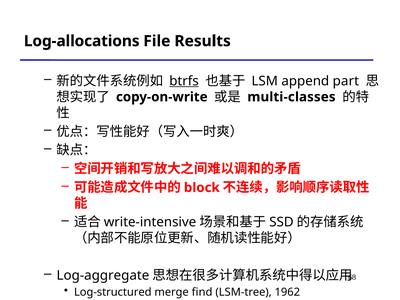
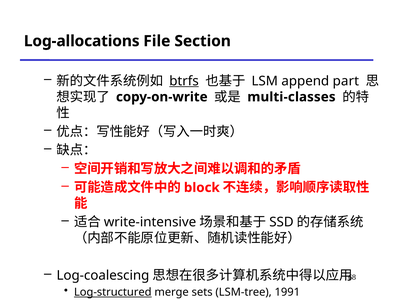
Results: Results -> Section (203, 41)
Log-aggregate: Log-aggregate -> Log-coalescing (103, 276)
Log-structured underline: none -> present (113, 292)
find: find -> sets (202, 292)
1962: 1962 -> 1991 (287, 292)
